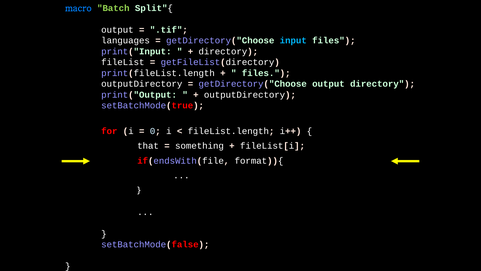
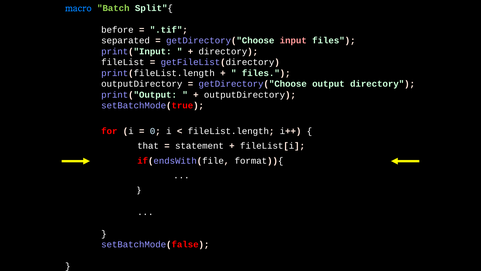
output: output -> before (117, 30)
languages: languages -> separated (126, 41)
input colour: light blue -> pink (293, 41)
something: something -> statement (199, 146)
